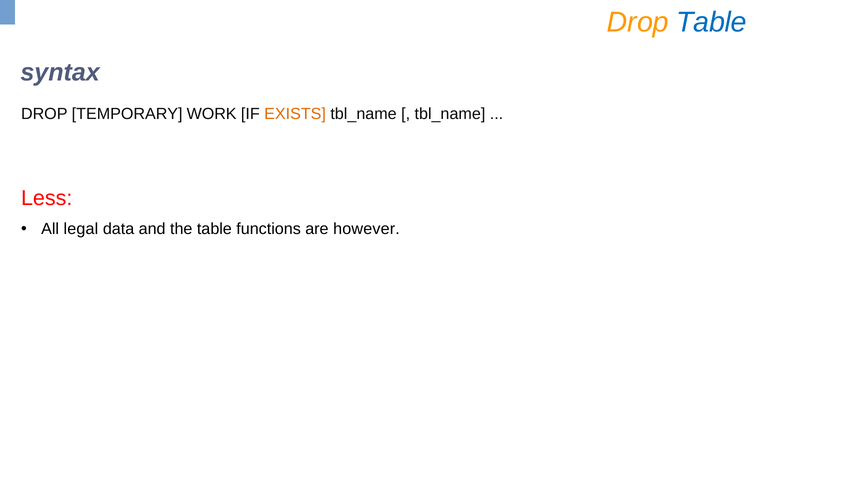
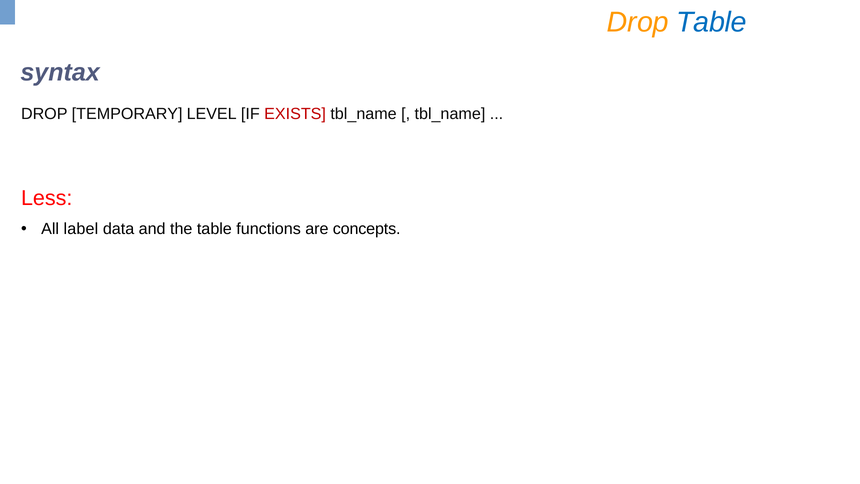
WORK: WORK -> LEVEL (212, 114)
EXISTS colour: orange -> red (295, 114)
legal: legal -> label (81, 229)
however: however -> concepts (367, 229)
